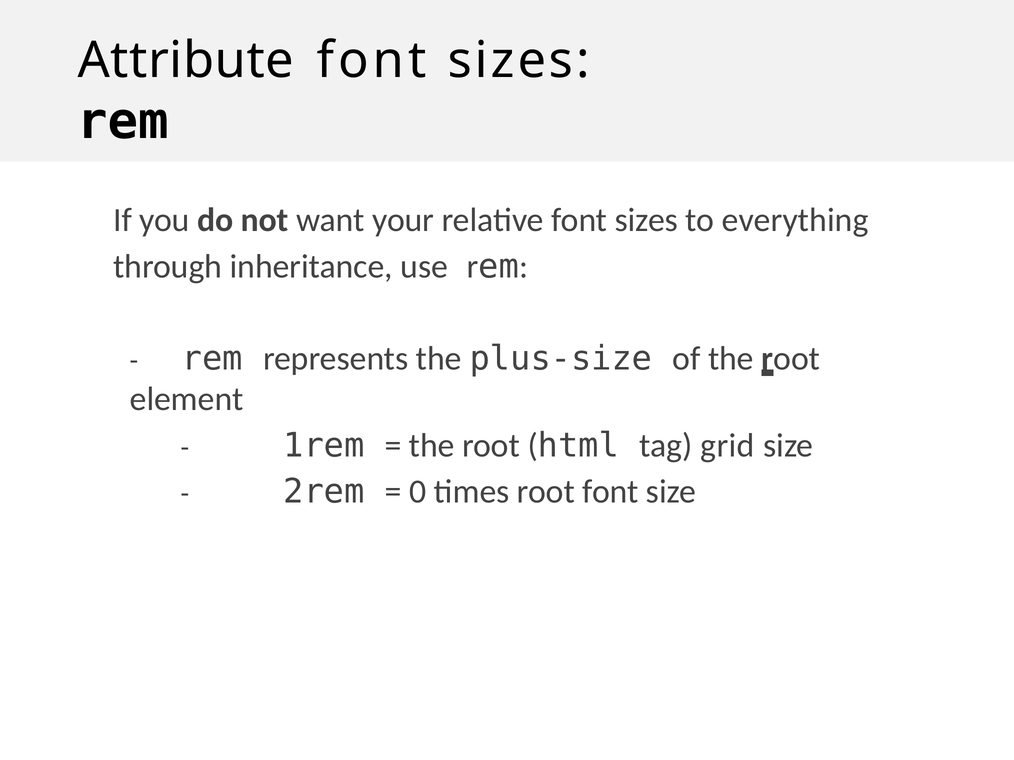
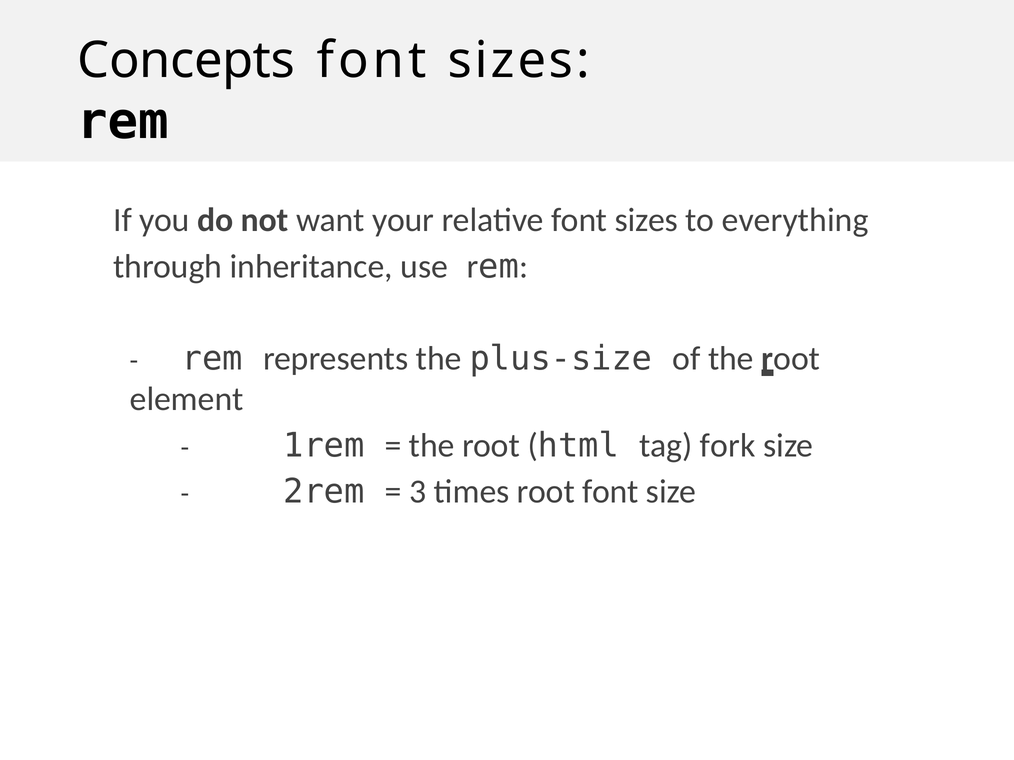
Attribute: Attribute -> Concepts (186, 61)
grid: grid -> fork (728, 446)
0: 0 -> 3 (418, 492)
